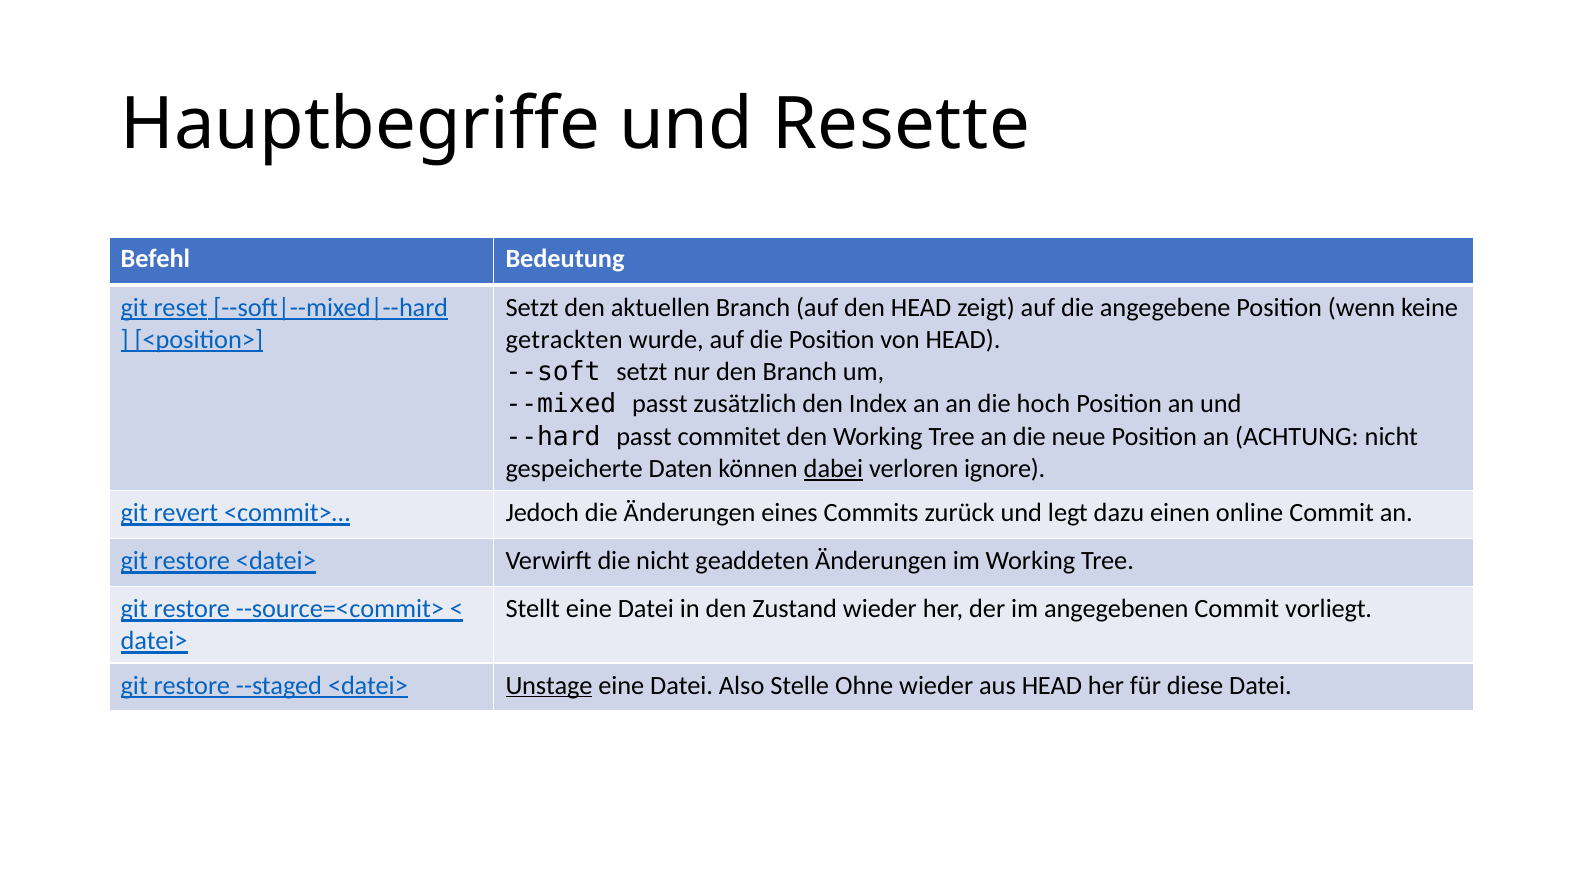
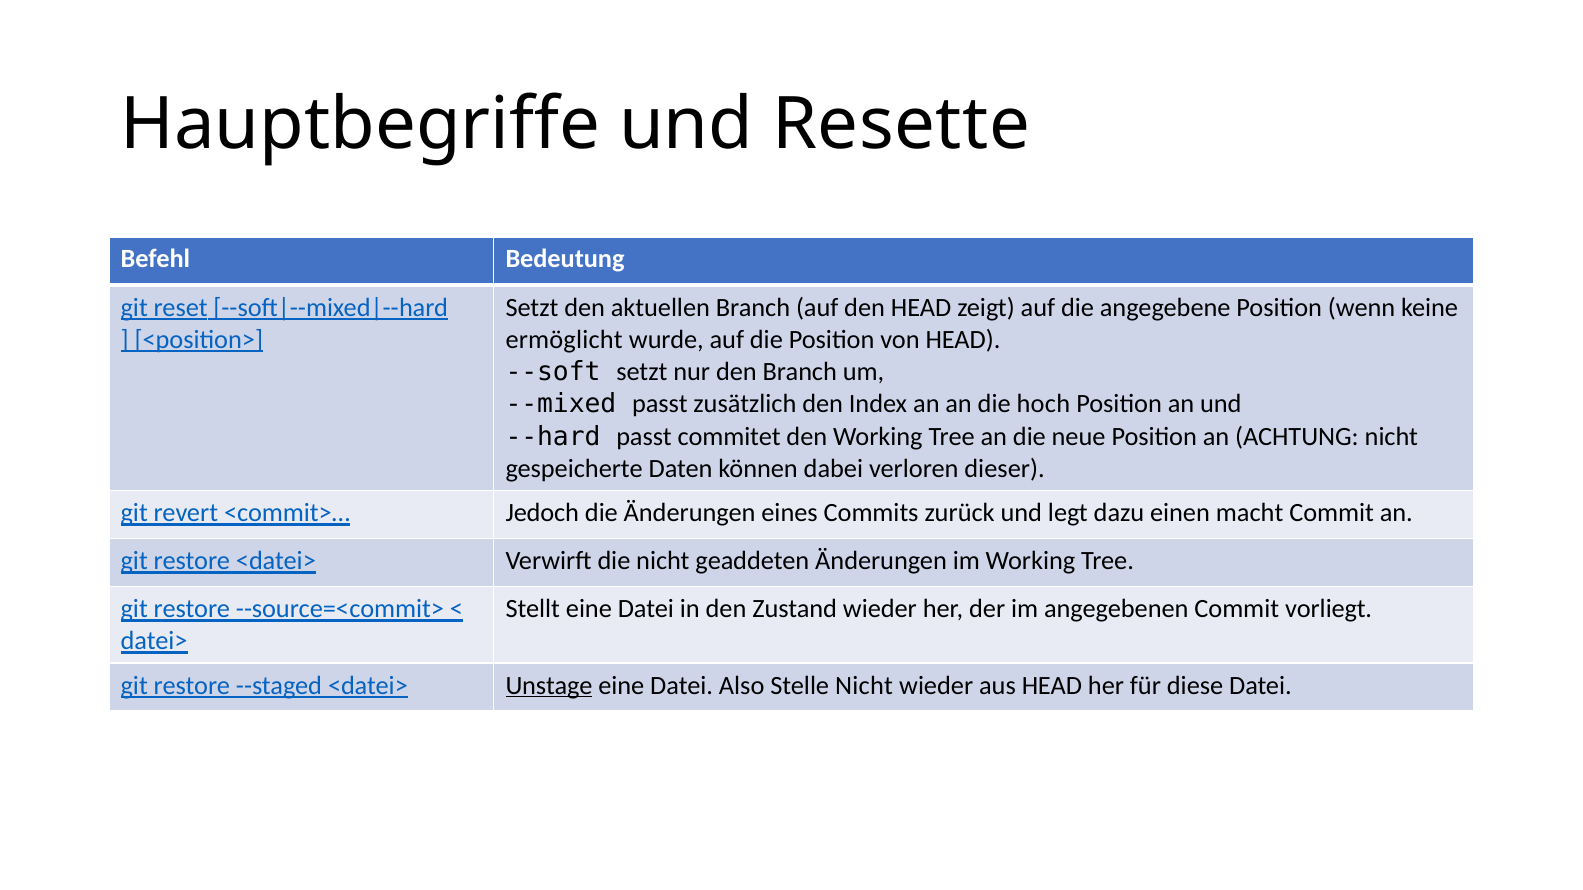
getrackten: getrackten -> ermöglicht (564, 340)
dabei underline: present -> none (833, 469)
ignore: ignore -> dieser (1005, 469)
online: online -> macht (1250, 513)
Stelle Ohne: Ohne -> Nicht (864, 686)
